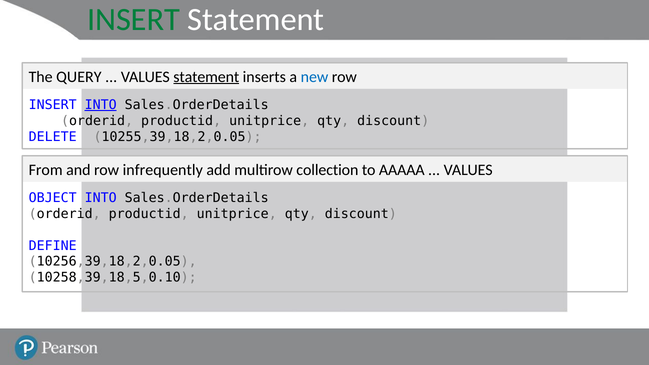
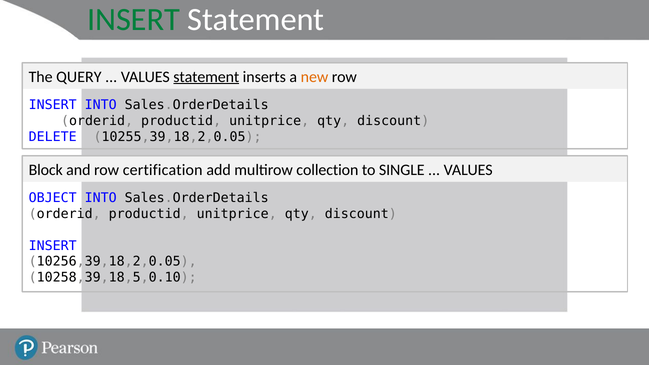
new colour: blue -> orange (315, 77)
INTO underline: present -> none (101, 105)
From: From -> Block (46, 170)
infrequently: infrequently -> certification (163, 170)
AAAAA: AAAAA -> SINGLE (402, 170)
DEFINE: DEFINE -> INSERT (53, 246)
